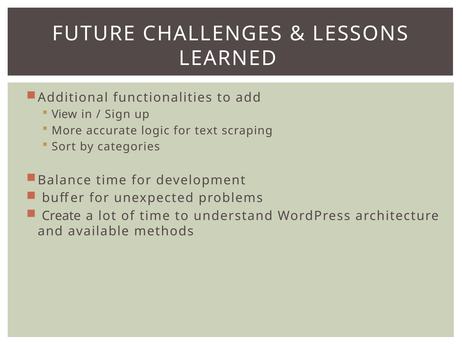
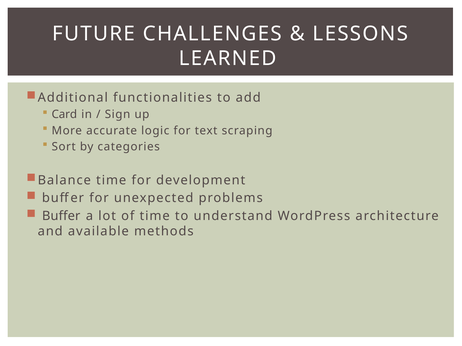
View: View -> Card (64, 115)
Create: Create -> Buffer (61, 216)
